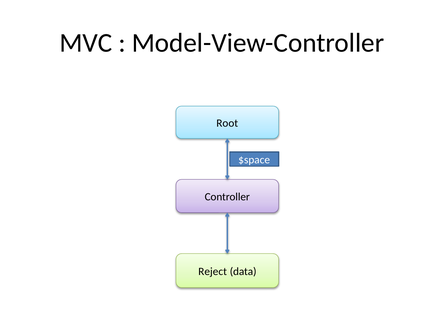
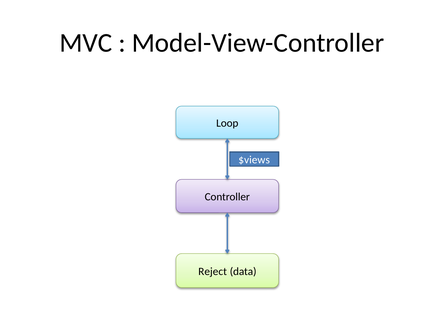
Root: Root -> Loop (227, 123)
$space: $space -> $views (254, 160)
